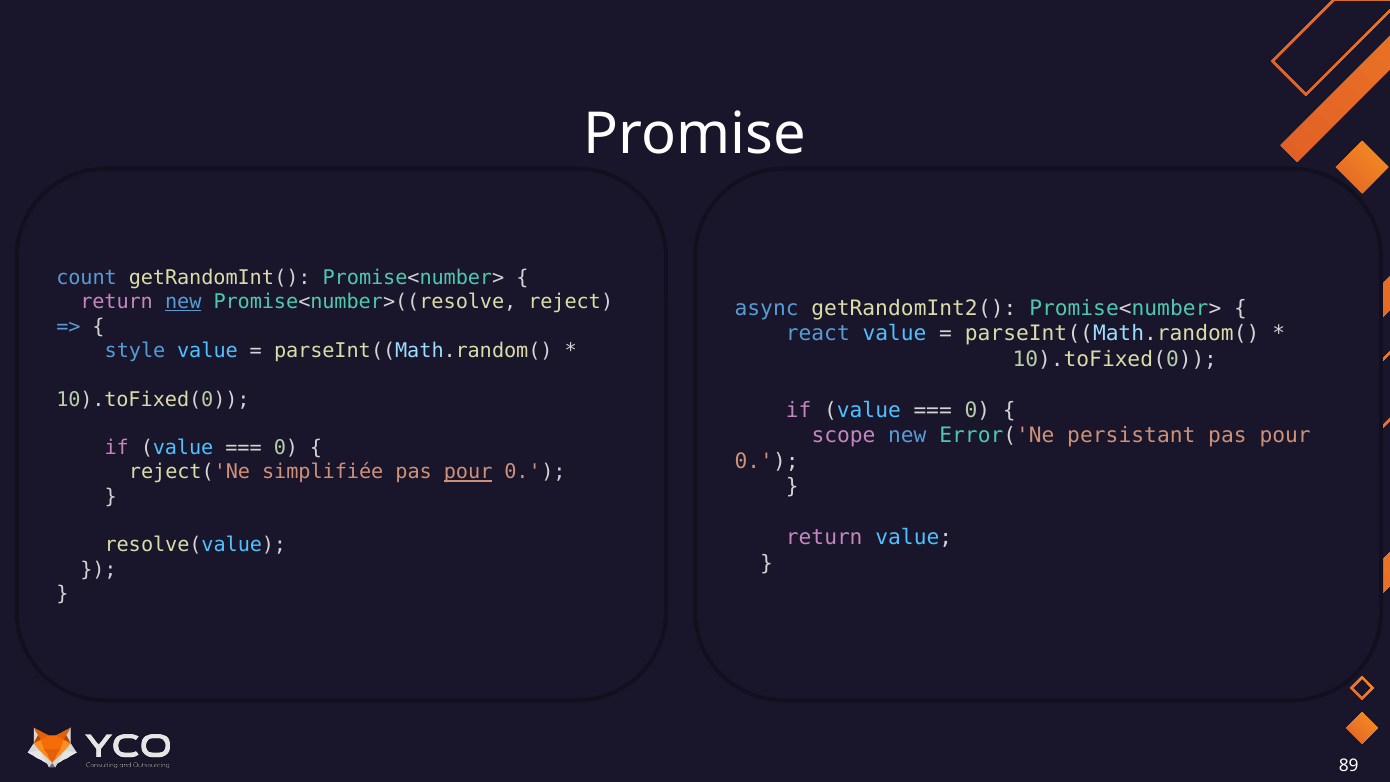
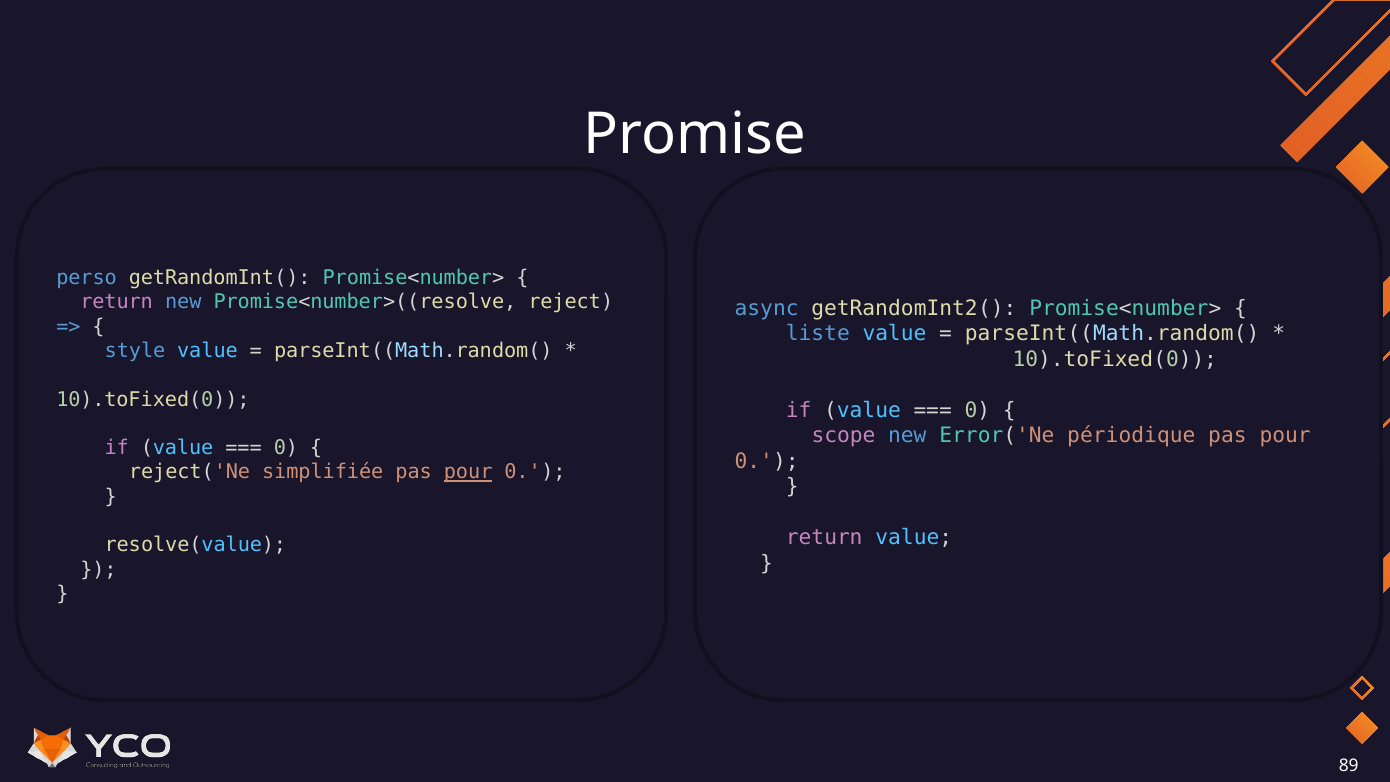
count: count -> perso (87, 278)
new underline: present -> none (183, 302)
react: react -> liste (818, 334)
persistant: persistant -> périodique (1131, 436)
